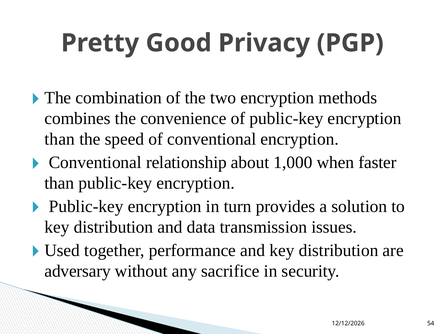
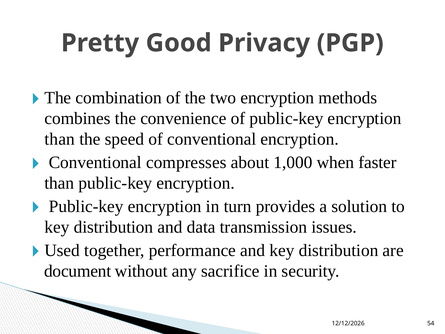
relationship: relationship -> compresses (186, 162)
adversary: adversary -> document (78, 271)
